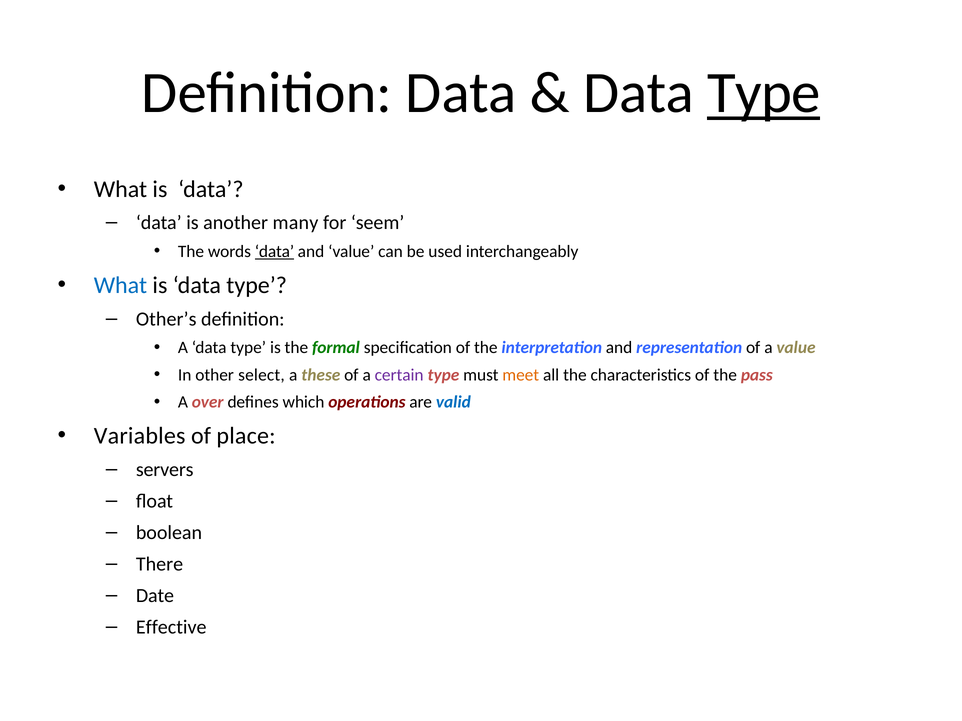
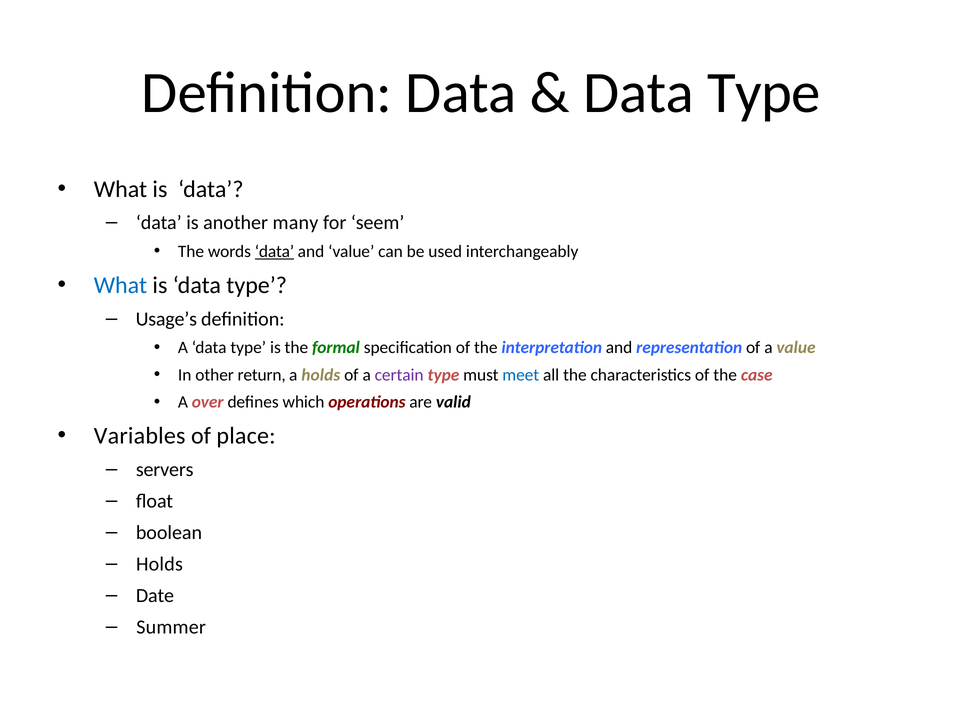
Type underline: present -> none (764, 93)
Other’s: Other’s -> Usage’s (166, 319)
select: select -> return (262, 375)
a these: these -> holds (321, 375)
meet colour: orange -> blue (521, 375)
pass: pass -> case (757, 375)
valid colour: blue -> black (453, 402)
There: There -> Holds (159, 565)
Effective: Effective -> Summer (171, 628)
